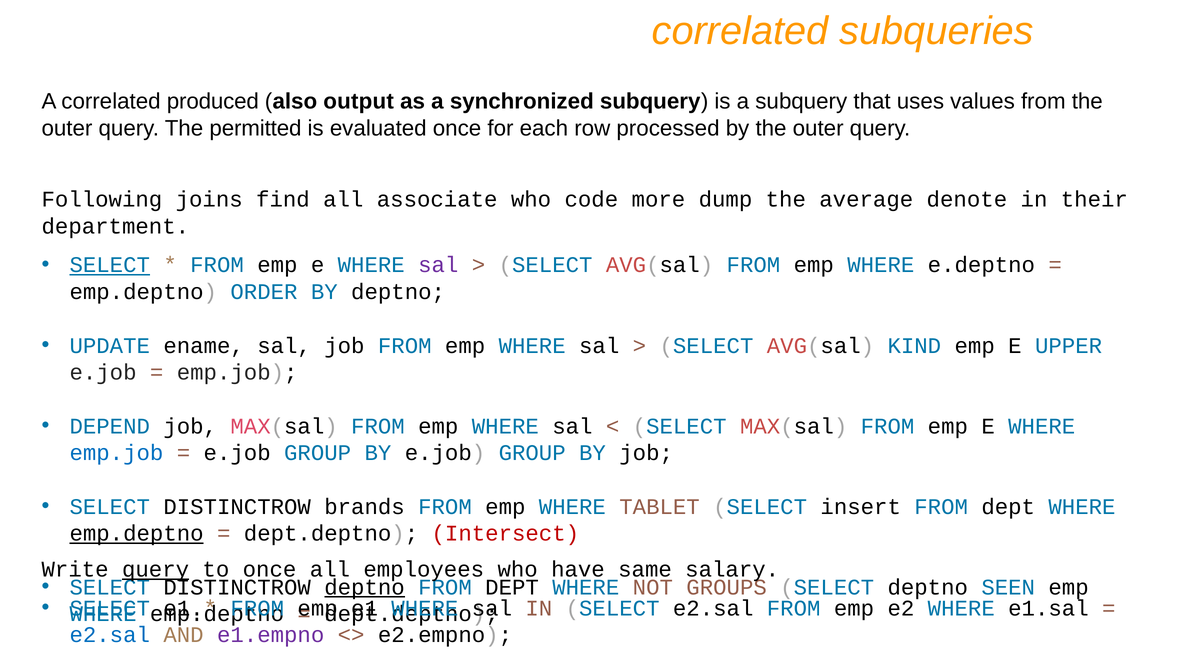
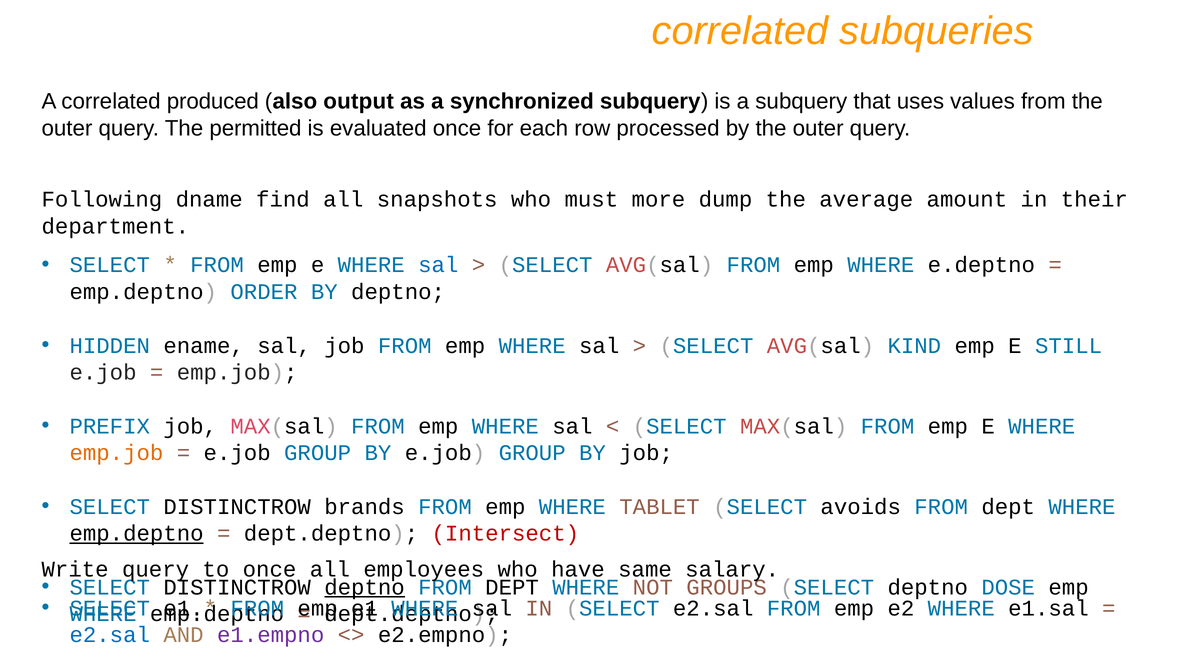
joins: joins -> dname (209, 199)
associate: associate -> snapshots (437, 199)
code: code -> must (591, 199)
denote: denote -> amount (967, 199)
SELECT underline: present -> none (110, 265)
sal colour: purple -> blue (438, 265)
UPDATE: UPDATE -> HIDDEN (110, 345)
UPPER: UPPER -> STILL (1069, 345)
DEPEND: DEPEND -> PREFIX (110, 426)
emp.job colour: blue -> orange (116, 453)
insert: insert -> avoids (861, 506)
query underline: present -> none (156, 569)
SEEN: SEEN -> DOSE (1008, 587)
